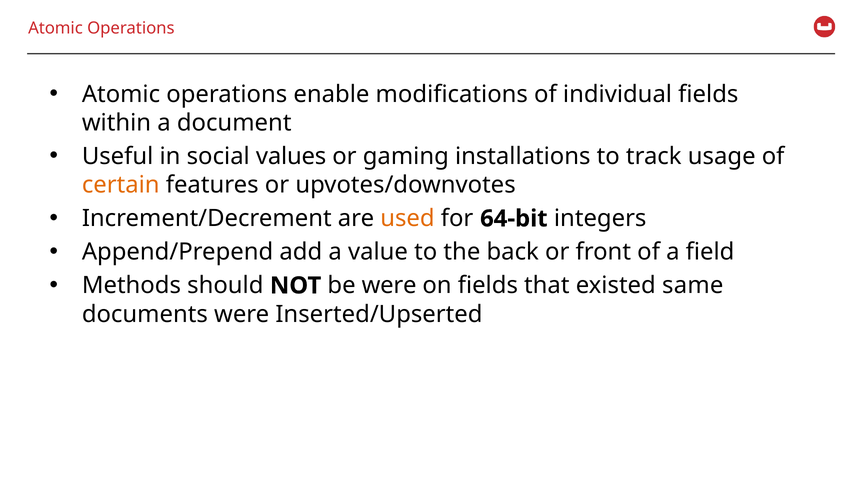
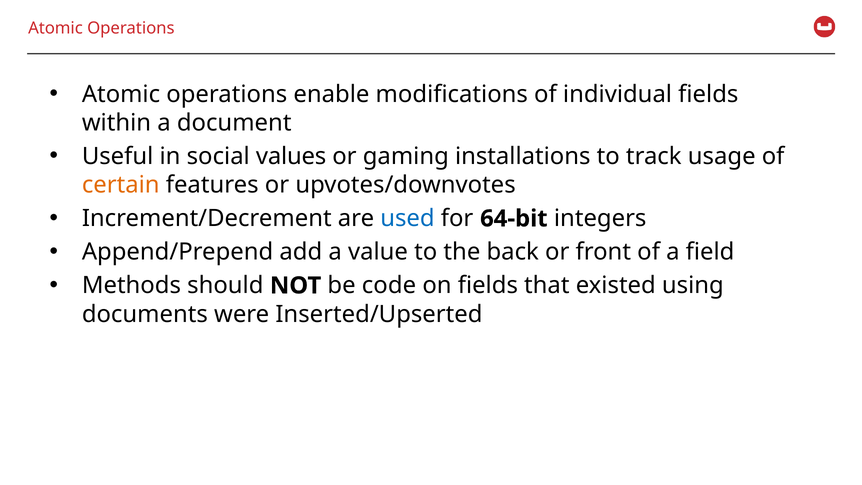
used colour: orange -> blue (407, 219)
be were: were -> code (389, 286)
same: same -> using (693, 286)
